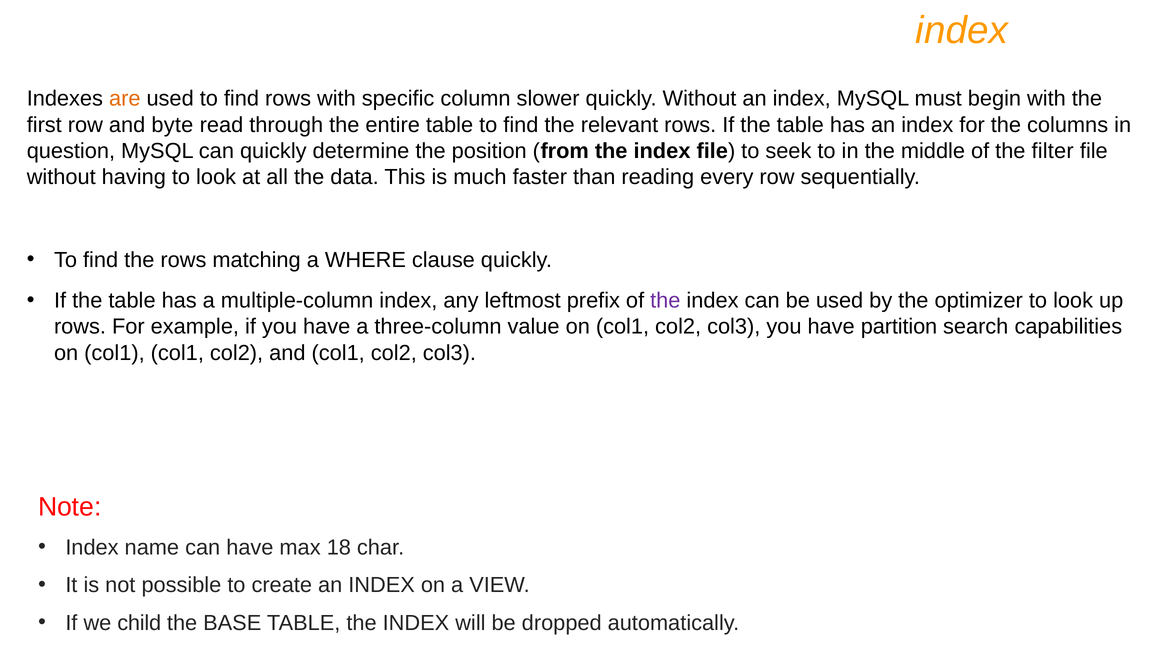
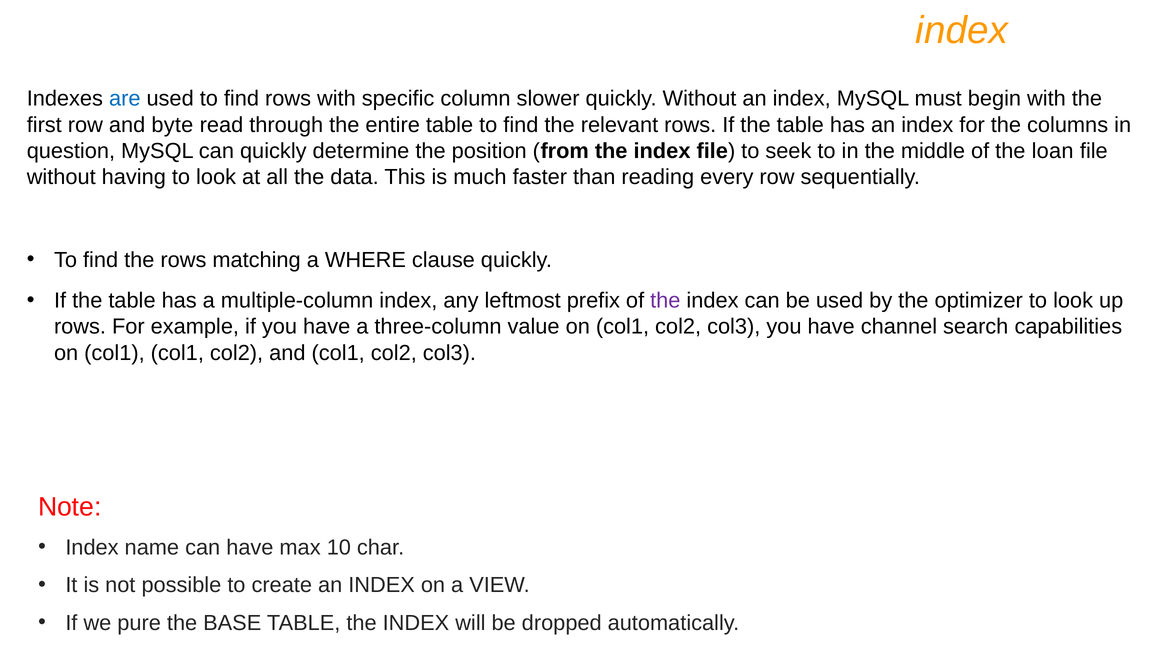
are colour: orange -> blue (125, 99)
filter: filter -> loan (1053, 151)
partition: partition -> channel (899, 327)
18: 18 -> 10 (339, 547)
child: child -> pure (139, 623)
